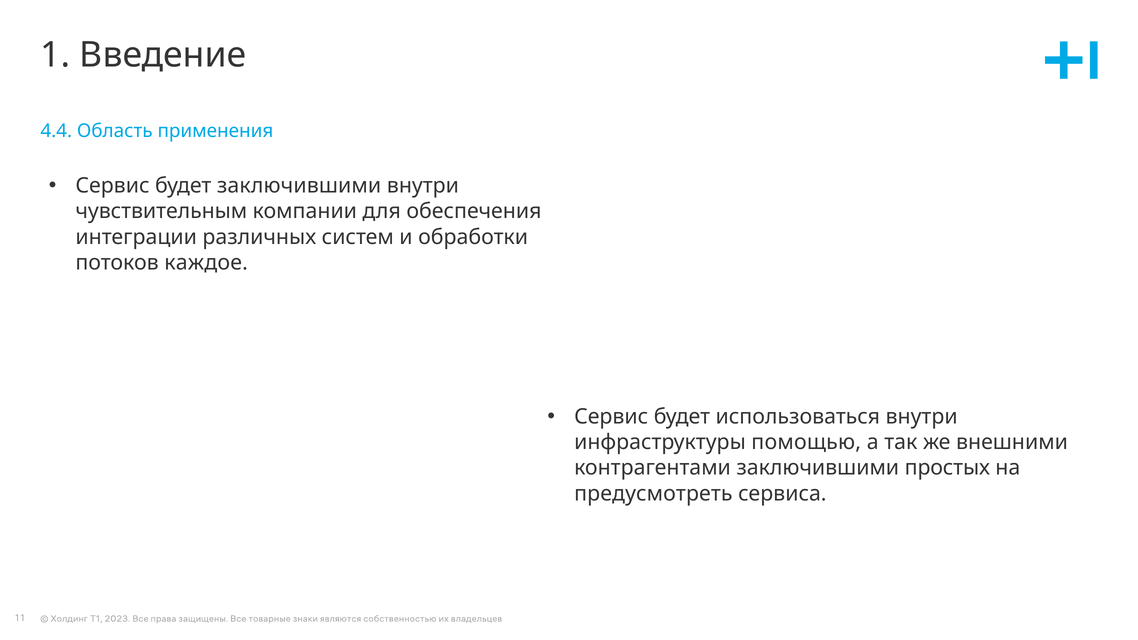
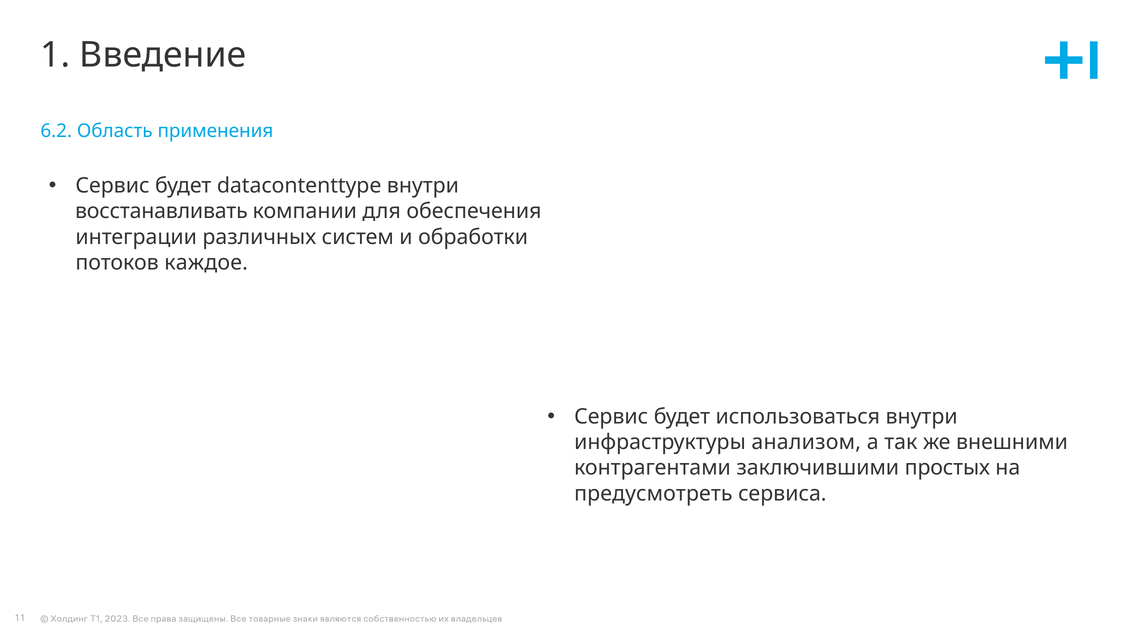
4.4: 4.4 -> 6.2 (56, 131)
будет заключившими: заключившими -> datacontenttype (299, 186)
чувствительным: чувствительным -> восстанавливать (161, 211)
помощью: помощью -> анализом (806, 442)
